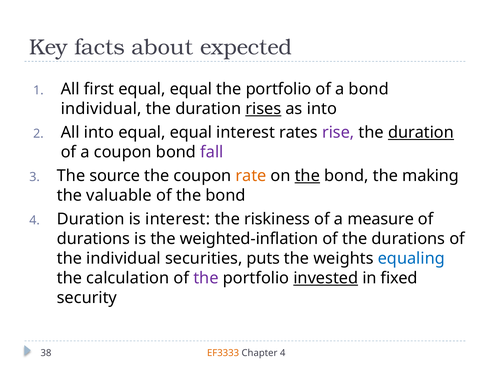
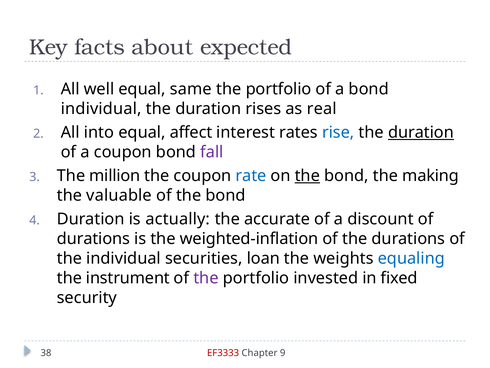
first: first -> well (99, 89)
equal: equal -> same (191, 89)
rises underline: present -> none (263, 109)
as into: into -> real (322, 109)
equal: equal -> affect (191, 132)
rise colour: purple -> blue (338, 132)
source: source -> million (115, 176)
rate colour: orange -> blue (251, 176)
is interest: interest -> actually (178, 219)
riskiness: riskiness -> accurate (277, 219)
measure: measure -> discount (381, 219)
puts: puts -> loan (263, 258)
calculation: calculation -> instrument (128, 278)
invested underline: present -> none (326, 278)
EF3333 colour: orange -> red (223, 353)
Chapter 4: 4 -> 9 (283, 353)
